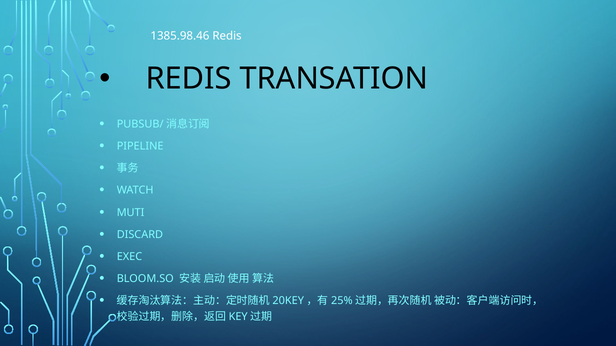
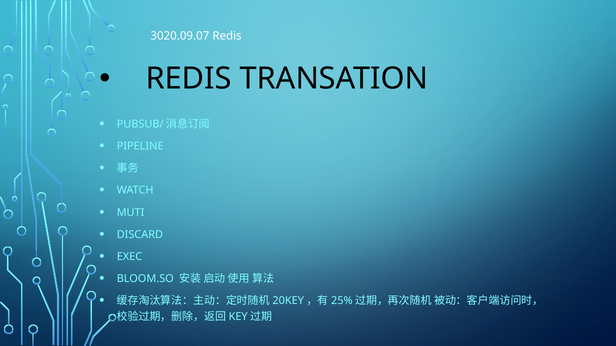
1385.98.46: 1385.98.46 -> 3020.09.07 (180, 36)
